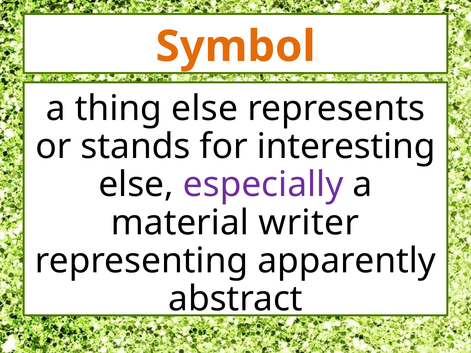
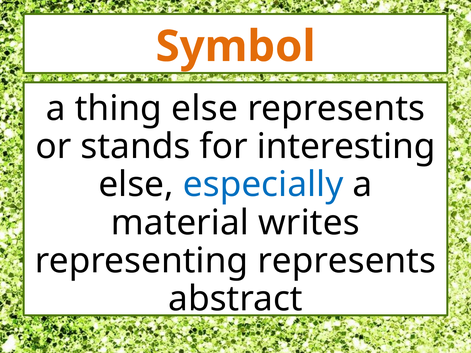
especially colour: purple -> blue (263, 185)
writer: writer -> writes (309, 223)
representing apparently: apparently -> represents (347, 261)
